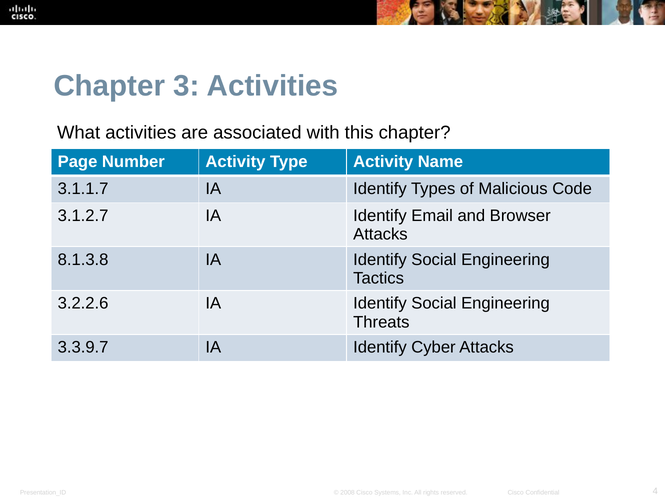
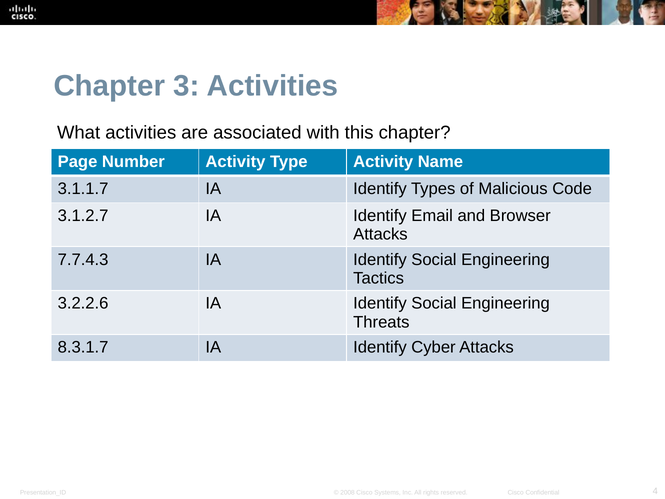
8.1.3.8: 8.1.3.8 -> 7.7.4.3 (83, 259)
3.3.9.7: 3.3.9.7 -> 8.3.1.7 (83, 347)
